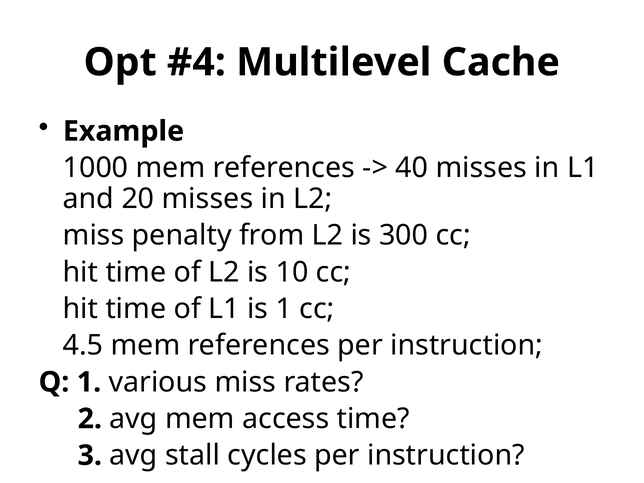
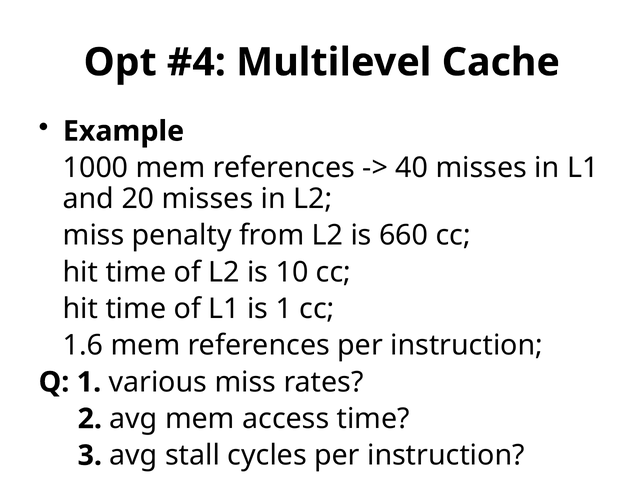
300: 300 -> 660 (404, 235)
4.5: 4.5 -> 1.6 (83, 345)
